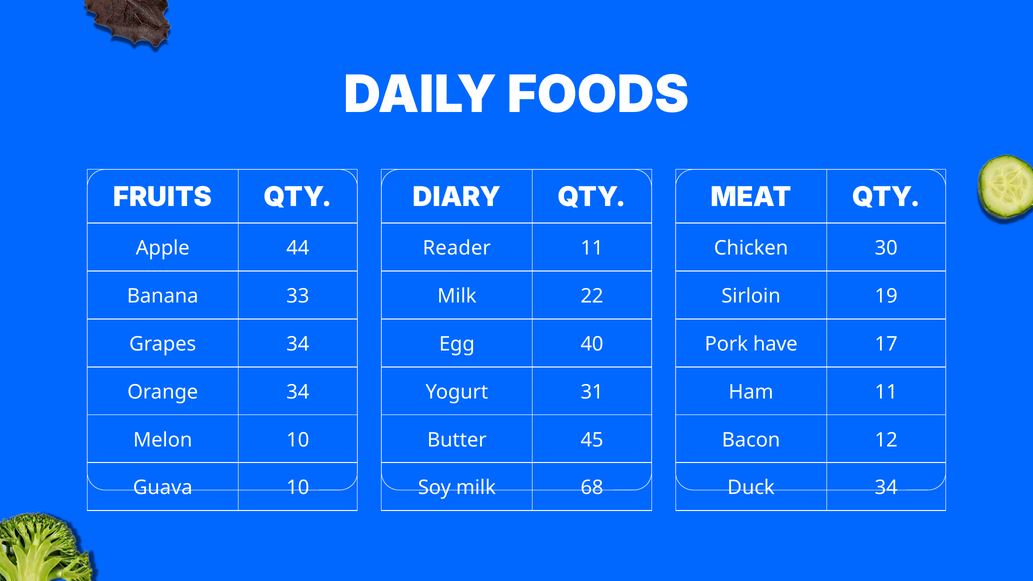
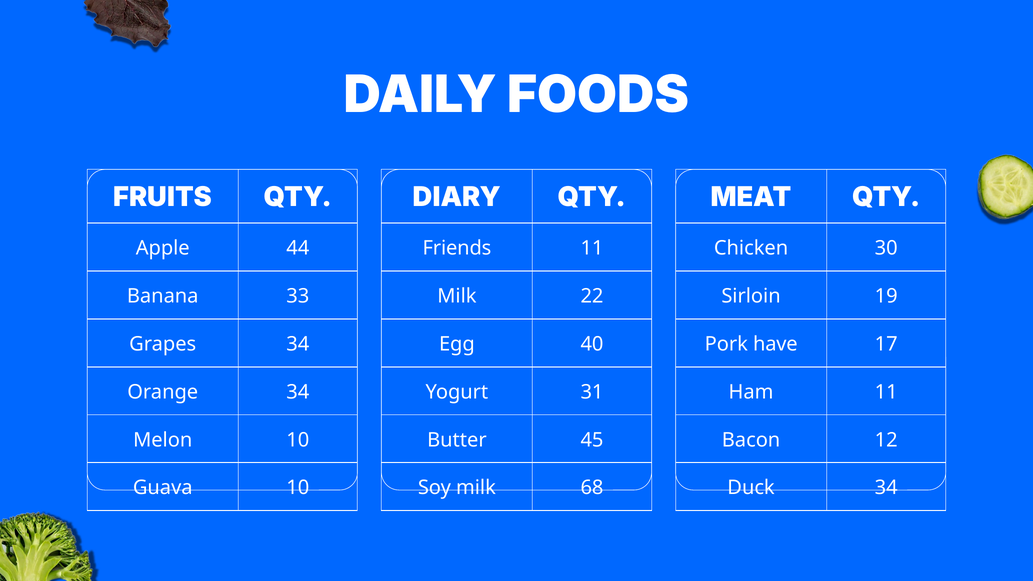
Reader: Reader -> Friends (457, 248)
